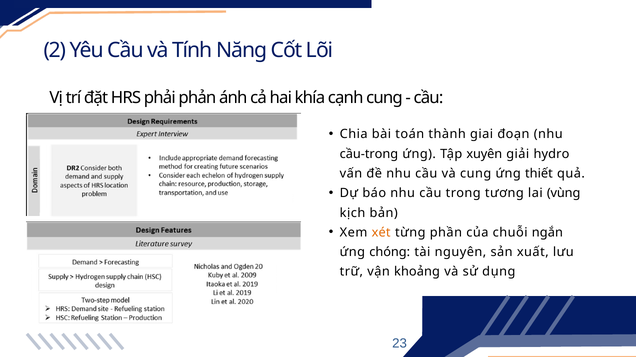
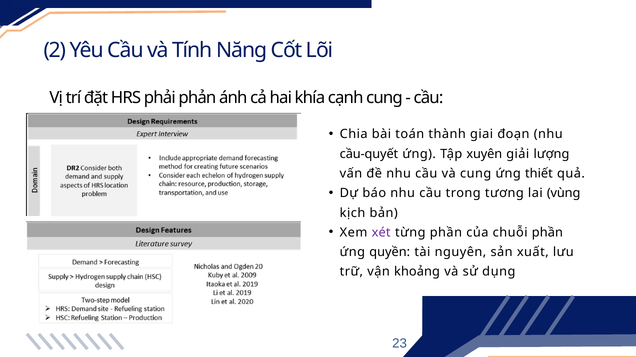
cầu-trong: cầu-trong -> cầu-quyết (369, 154)
hydro: hydro -> lượng (551, 154)
xét colour: orange -> purple (381, 233)
chuỗi ngắn: ngắn -> phần (547, 233)
chóng: chóng -> quyền (390, 253)
